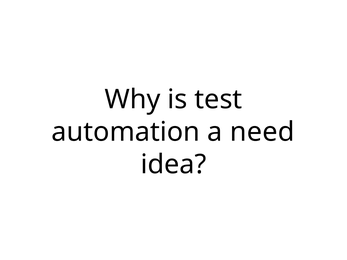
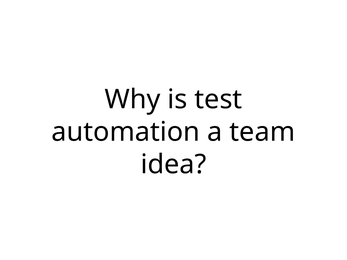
need: need -> team (262, 132)
